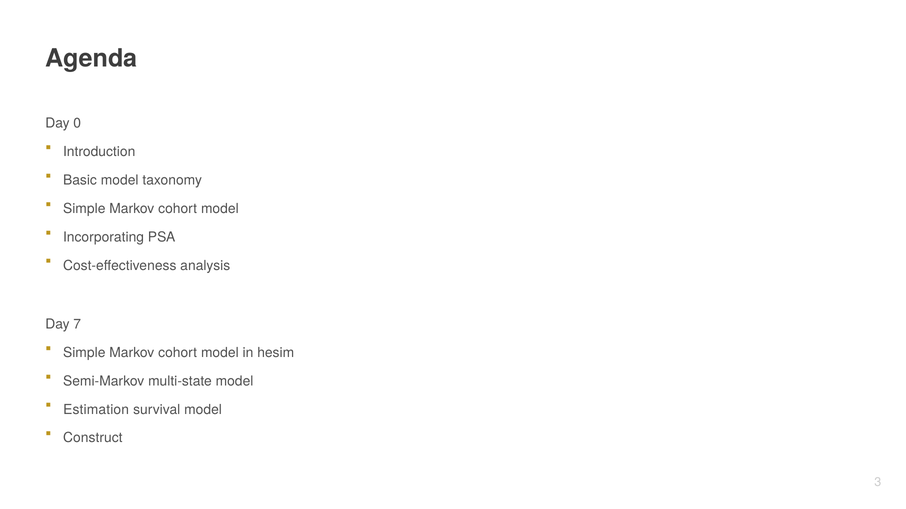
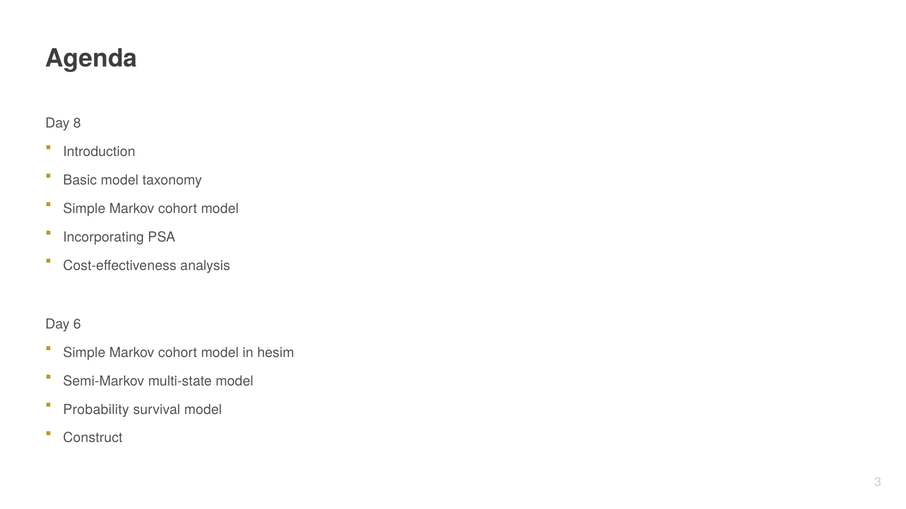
0: 0 -> 8 (77, 123)
7: 7 -> 6 (77, 324)
Estimation: Estimation -> Probability (96, 410)
